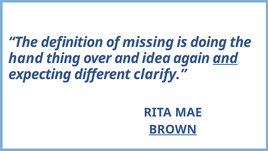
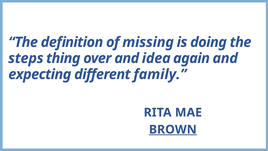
hand: hand -> steps (26, 58)
and underline: present -> none (225, 58)
clarify: clarify -> family (160, 74)
